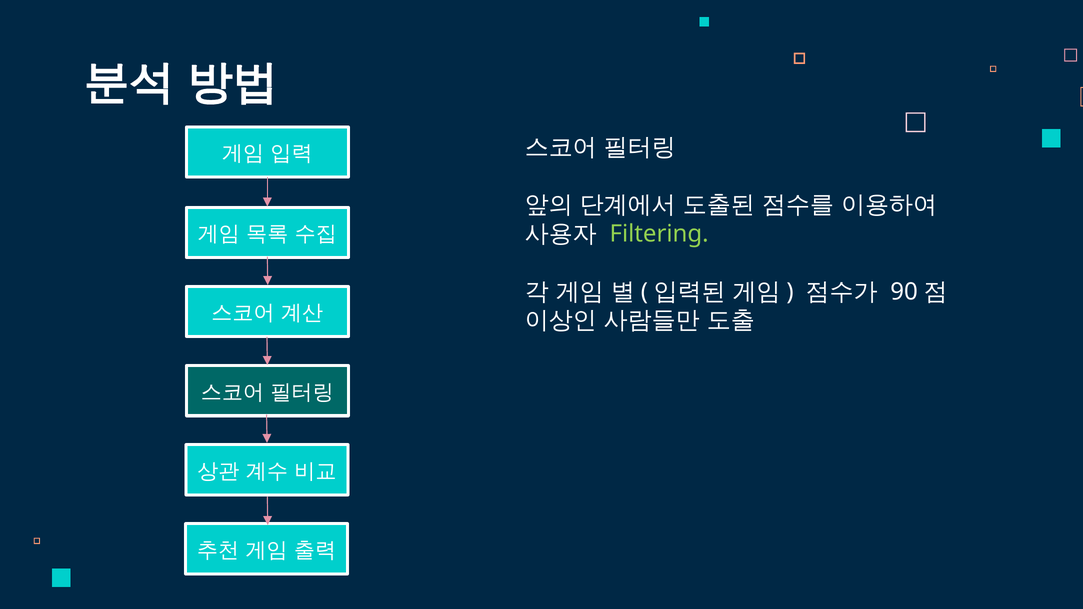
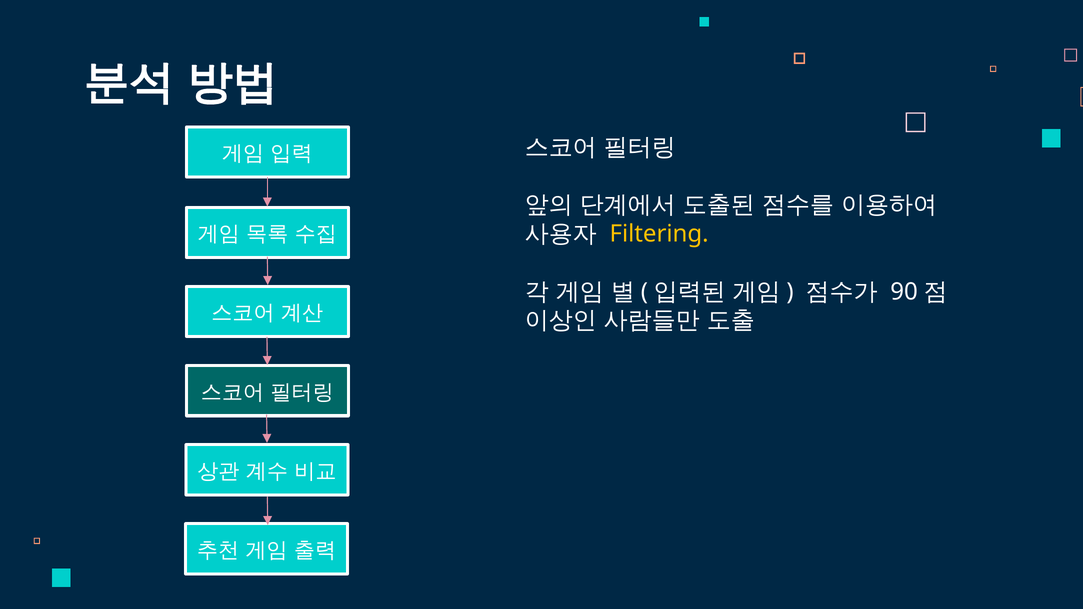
Filtering colour: light green -> yellow (659, 234)
